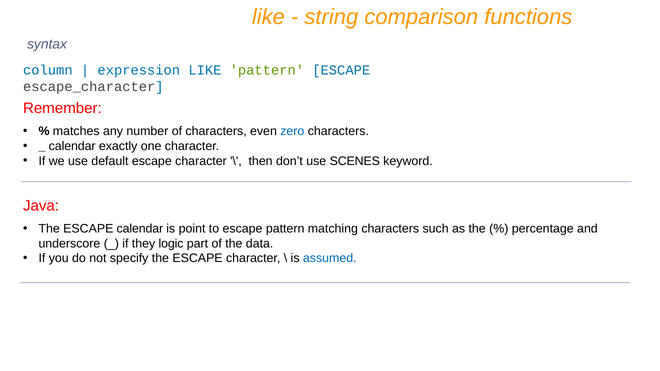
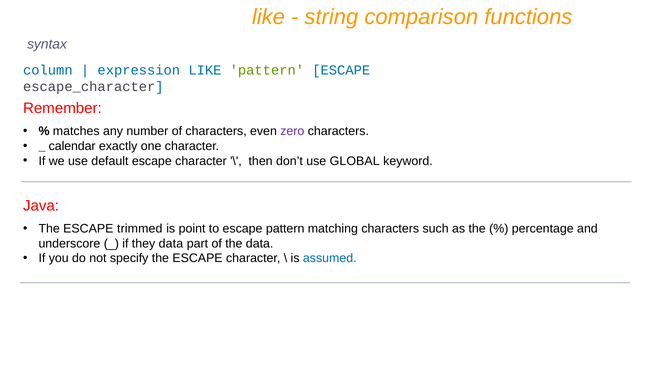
zero colour: blue -> purple (292, 131)
SCENES: SCENES -> GLOBAL (355, 161)
ESCAPE calendar: calendar -> trimmed (140, 229)
they logic: logic -> data (171, 244)
